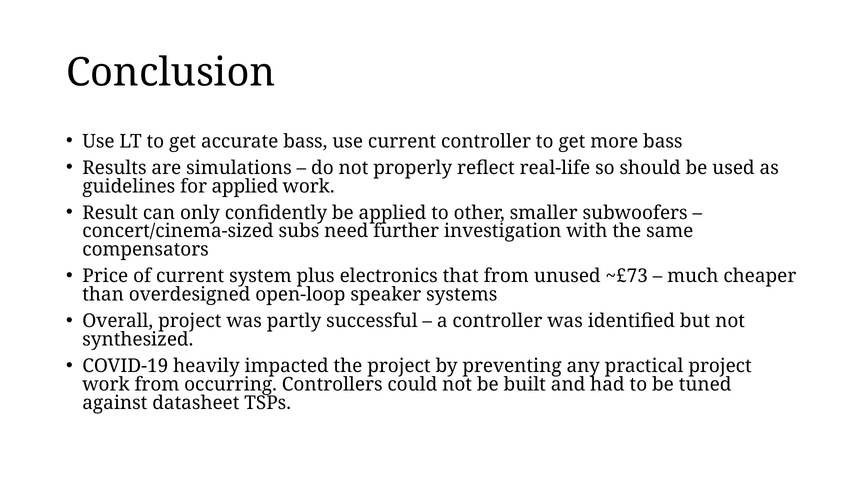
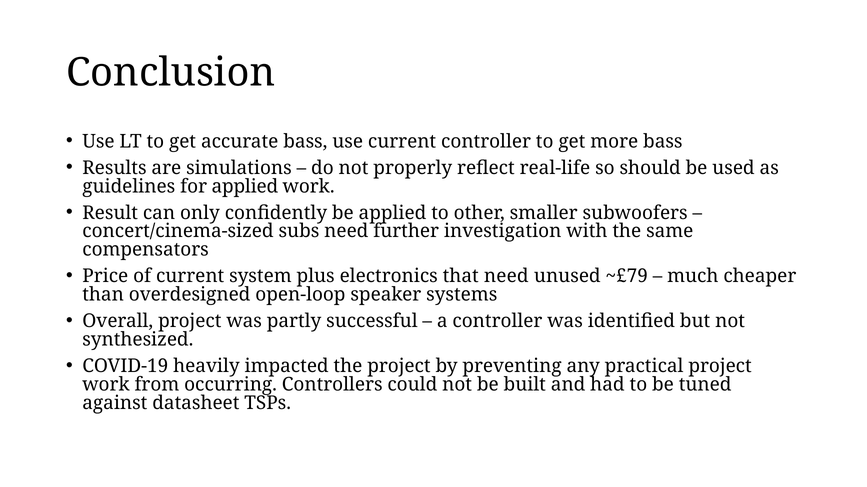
that from: from -> need (506, 276)
~£73: ~£73 -> ~£79 (627, 276)
